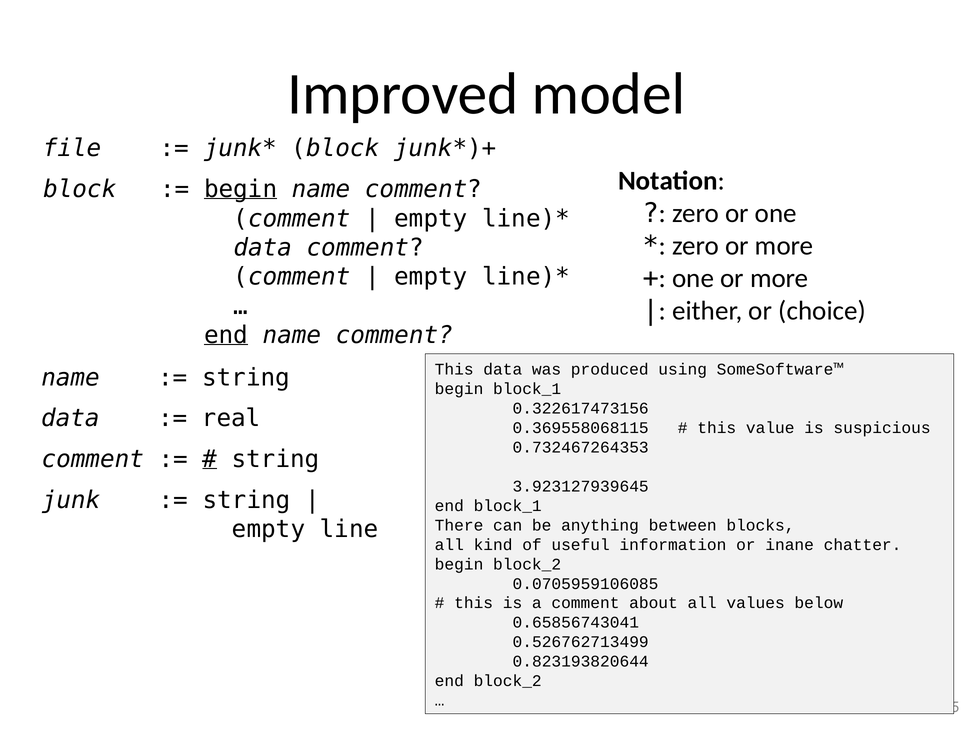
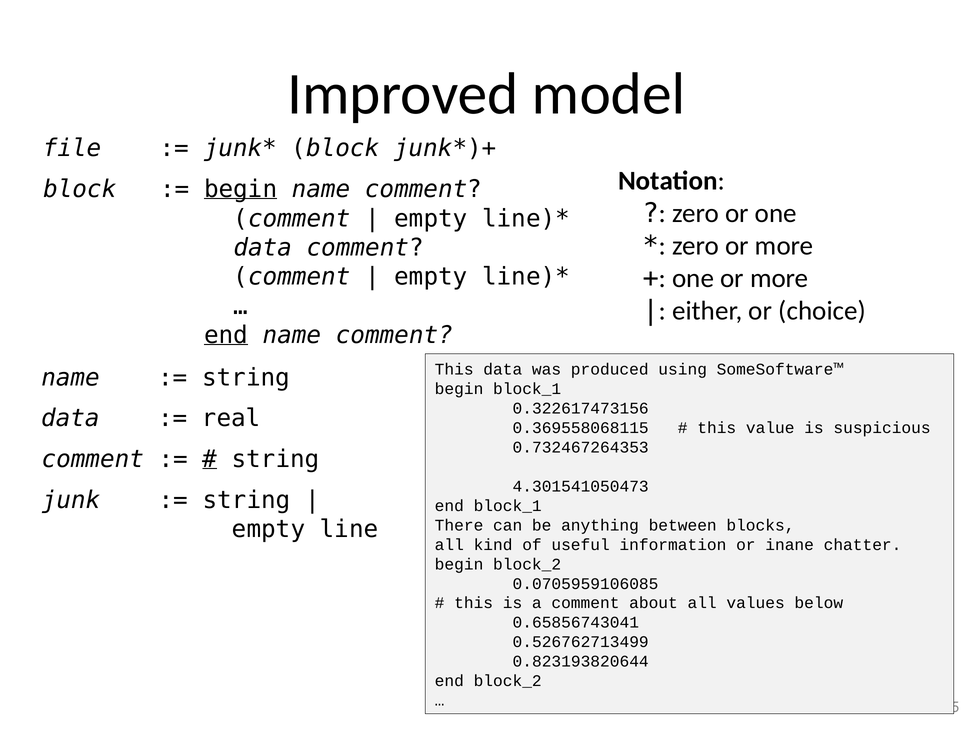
3.923127939645: 3.923127939645 -> 4.301541050473 (581, 486)
